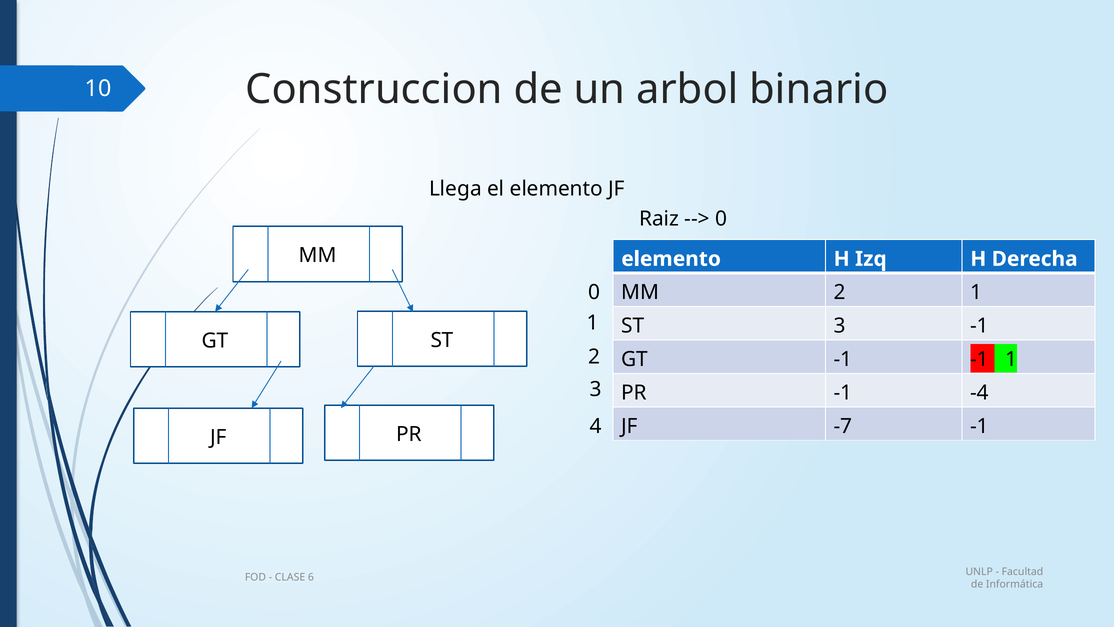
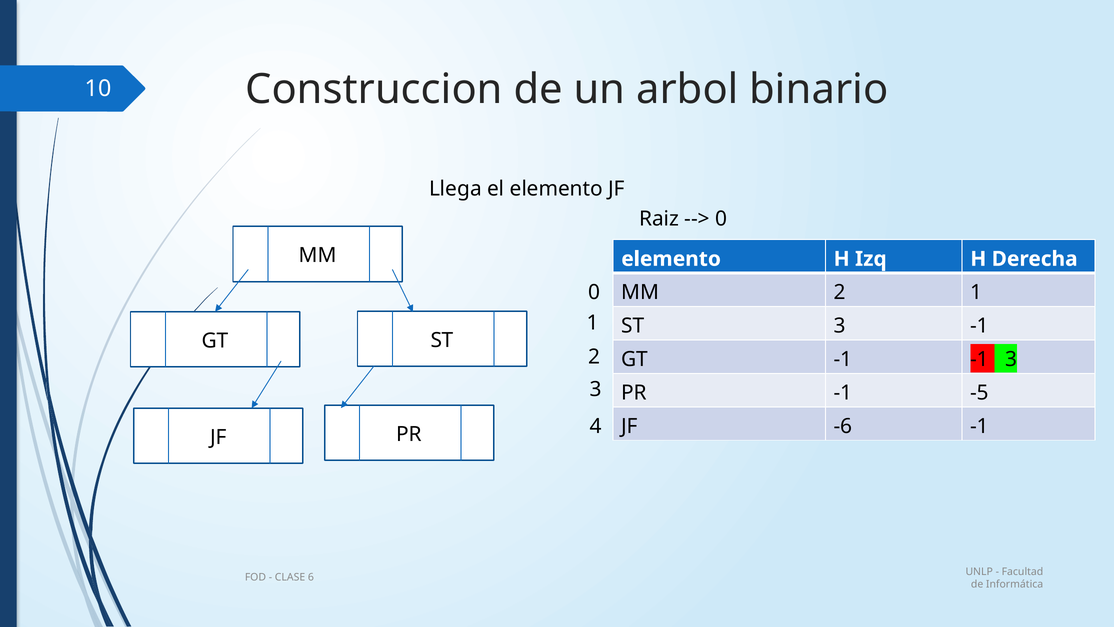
-1 1: 1 -> 3 (1011, 359)
-4: -4 -> -5 (980, 393)
-7: -7 -> -6 (843, 426)
